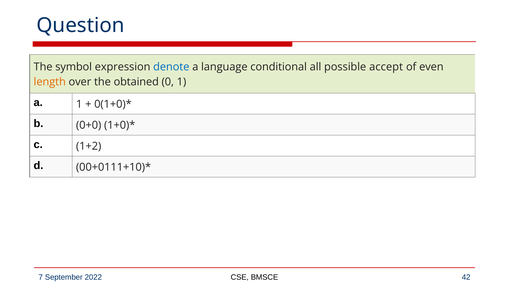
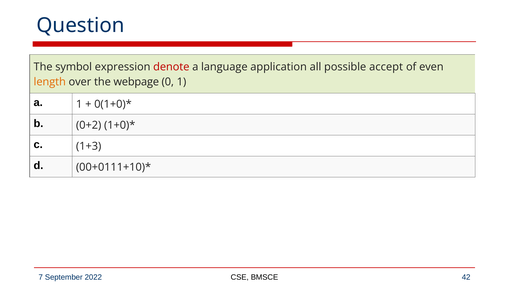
denote colour: blue -> red (171, 67)
conditional: conditional -> application (279, 67)
obtained: obtained -> webpage (136, 82)
0+0: 0+0 -> 0+2 (89, 125)
1+2: 1+2 -> 1+3 (89, 146)
